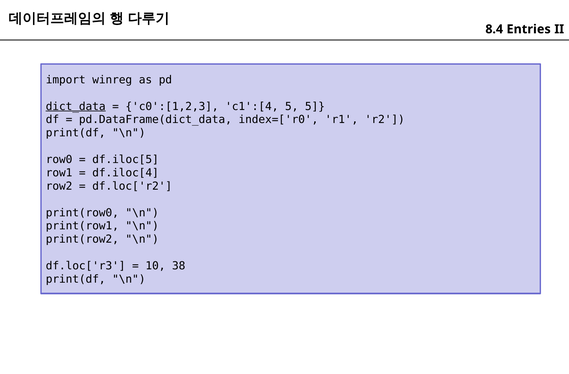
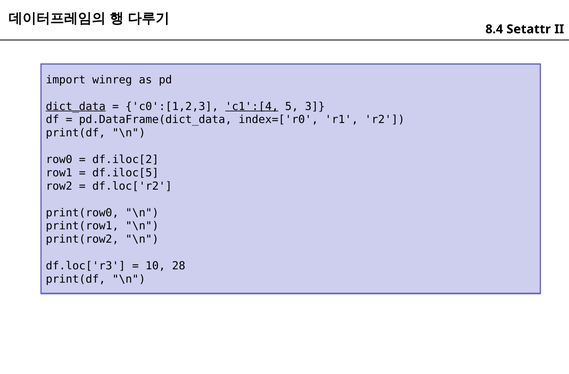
Entries: Entries -> Setattr (529, 29)
c1':[4 underline: none -> present (252, 106)
5 5: 5 -> 3 (315, 106)
df.iloc[5: df.iloc[5 -> df.iloc[2 (126, 159)
df.iloc[4: df.iloc[4 -> df.iloc[5 (126, 173)
38: 38 -> 28 (179, 266)
